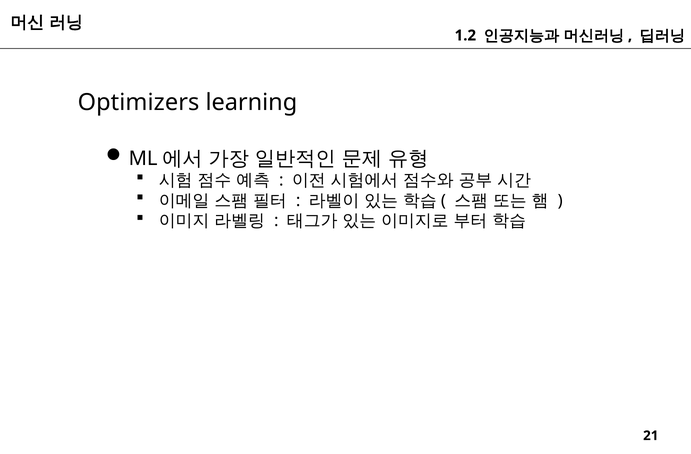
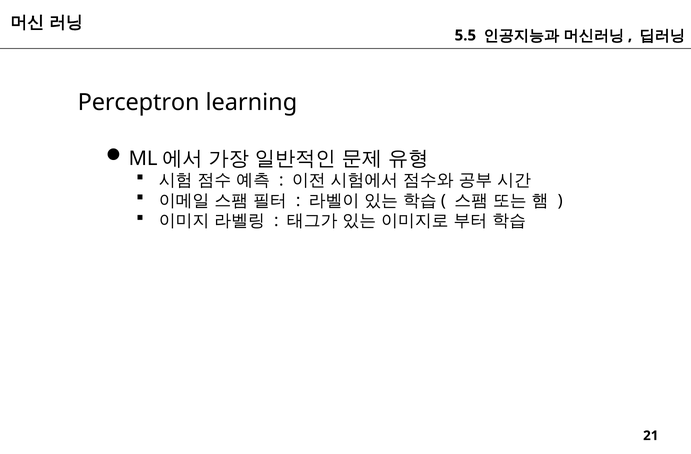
1.2: 1.2 -> 5.5 (465, 35)
Optimizers: Optimizers -> Perceptron (139, 103)
